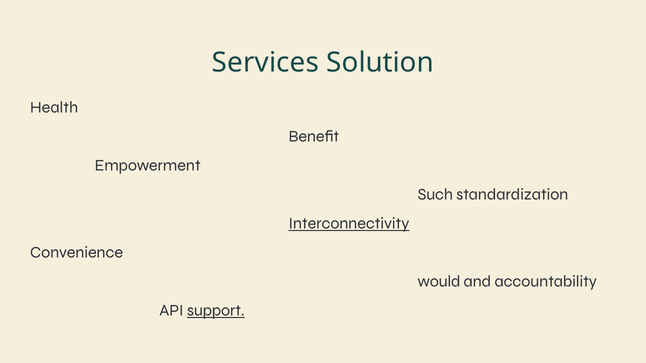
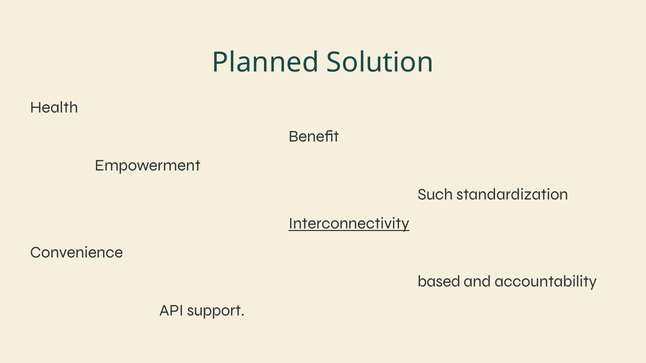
Services: Services -> Planned (266, 62)
would: would -> based (439, 282)
support underline: present -> none (216, 311)
